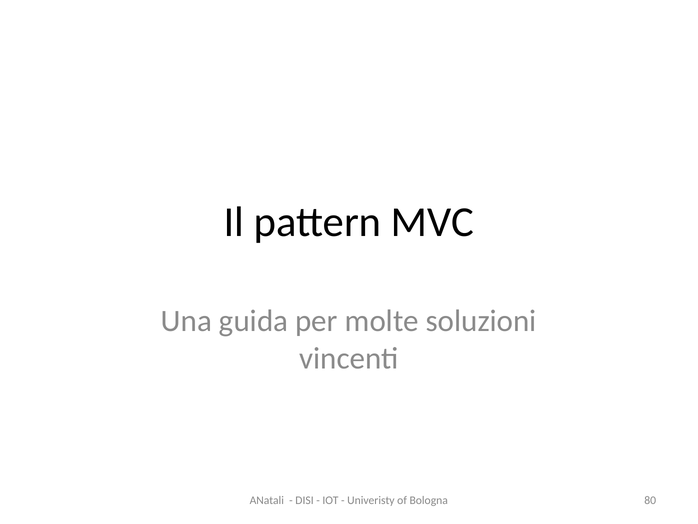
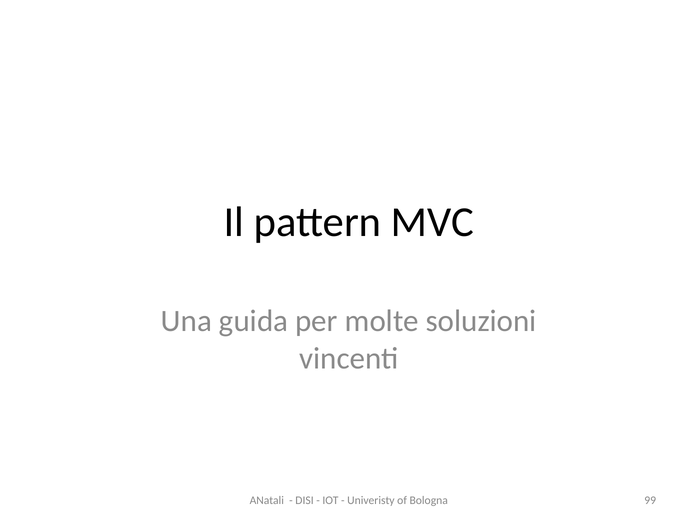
80: 80 -> 99 (650, 500)
